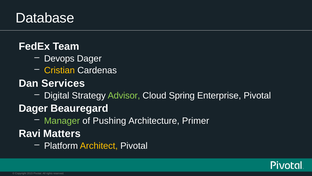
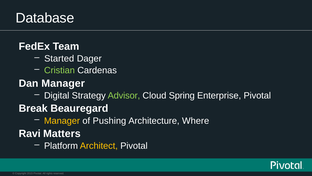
Devops: Devops -> Started (59, 59)
Cristian colour: yellow -> light green (59, 70)
Dan Services: Services -> Manager (63, 83)
Dager: Dager -> Break (33, 108)
Manager colour: light green -> yellow (62, 120)
Primer: Primer -> Where (196, 120)
